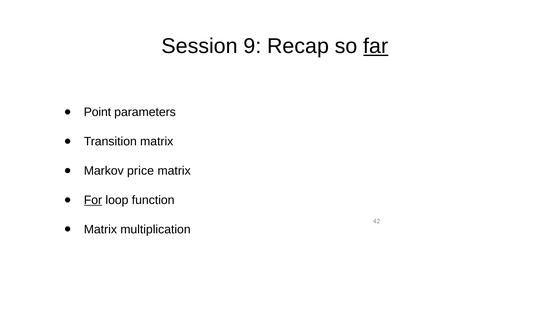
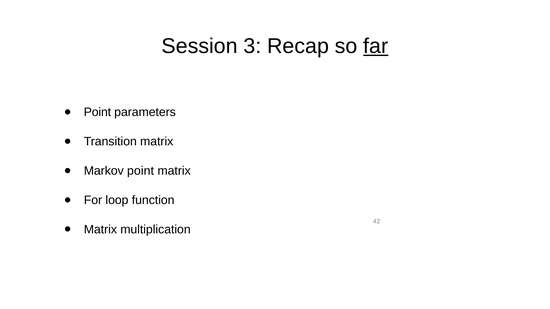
9: 9 -> 3 (252, 46)
Markov price: price -> point (141, 171)
For underline: present -> none (93, 200)
